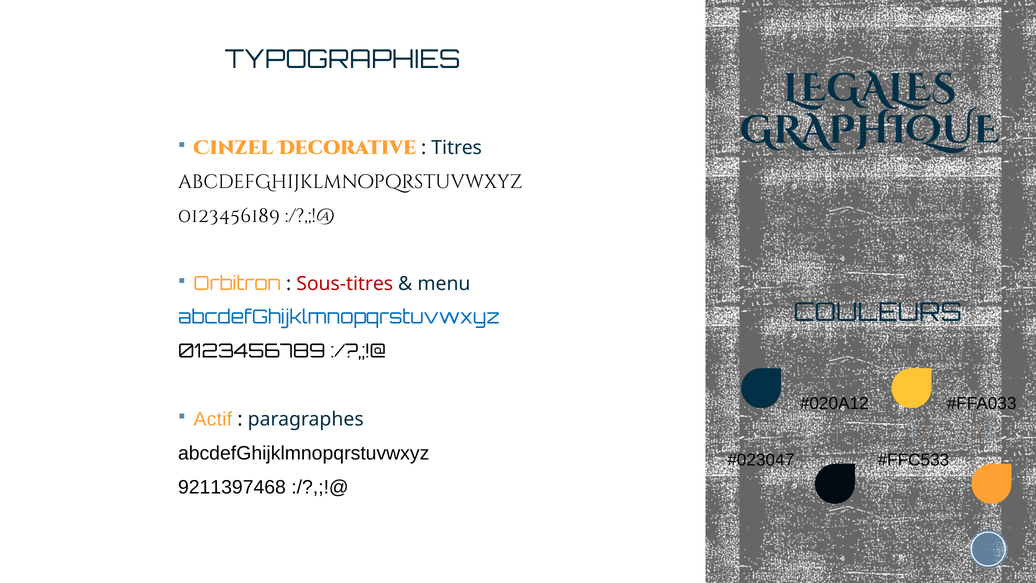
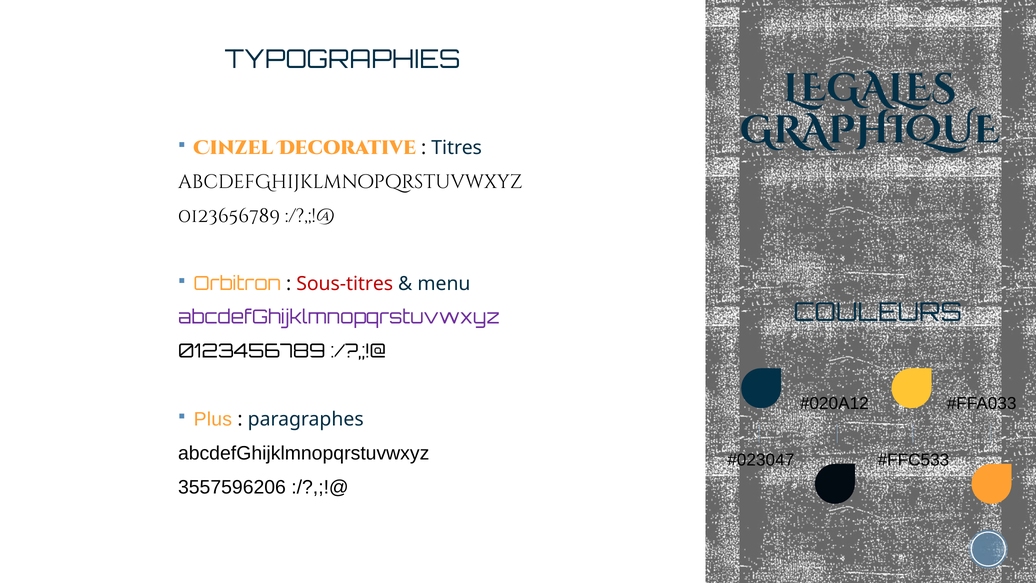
0123456189: 0123456189 -> 0123656789 (229, 216)
abcdefGhijklmnopqrstuvwxyz colour: blue -> purple (339, 317)
Actif: Actif -> Plus (213, 419)
9211397468: 9211397468 -> 3557596206 (232, 487)
